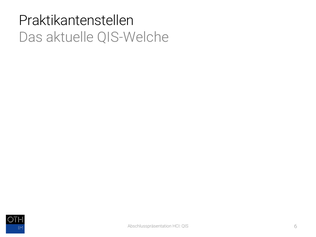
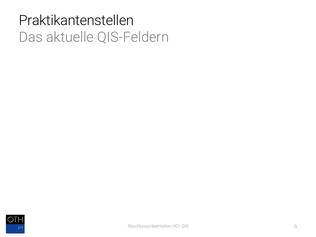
QIS-Welche: QIS-Welche -> QIS-Feldern (133, 37)
